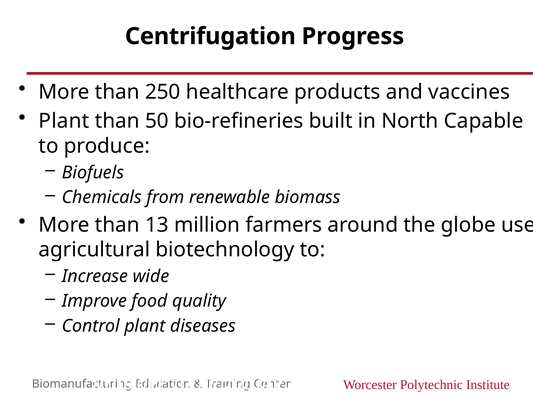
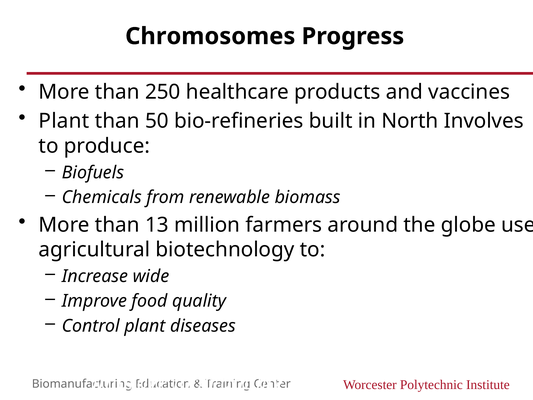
Centrifugation: Centrifugation -> Chromosomes (210, 36)
Capable: Capable -> Involves (484, 121)
